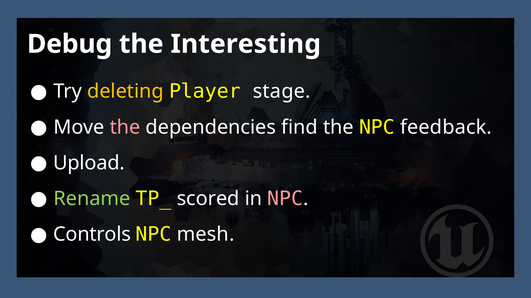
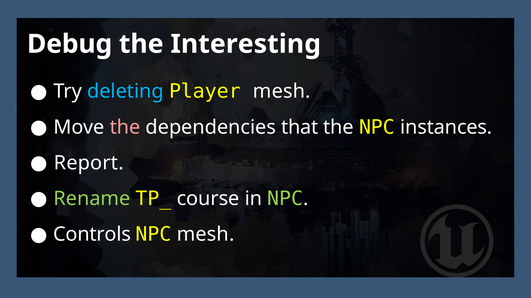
deleting colour: yellow -> light blue (125, 92)
Player stage: stage -> mesh (282, 92)
find: find -> that (300, 127)
feedback: feedback -> instances (446, 127)
Upload: Upload -> Report (89, 163)
scored: scored -> course (208, 199)
NPC colour: pink -> light green (285, 199)
